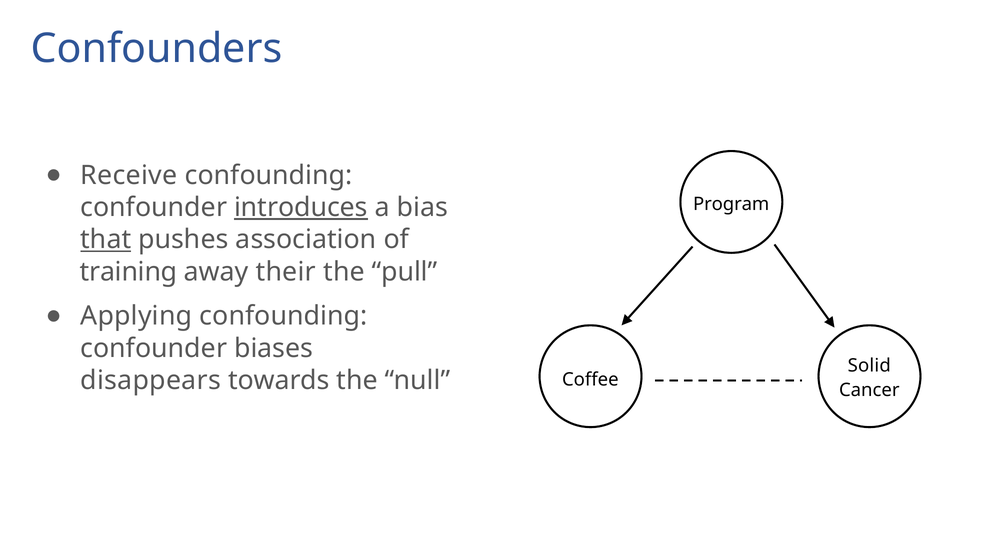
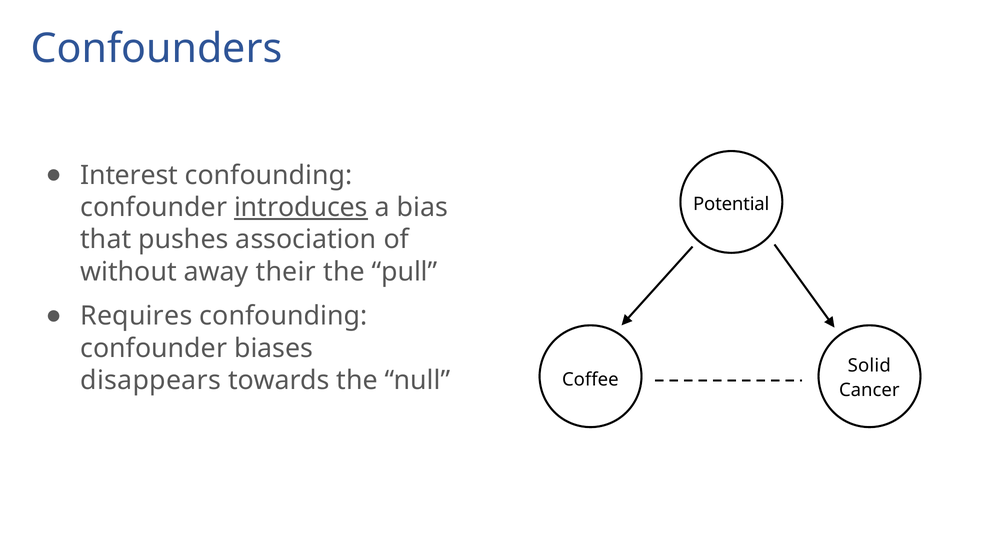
Receive: Receive -> Interest (129, 175)
Program: Program -> Potential (731, 204)
that underline: present -> none (106, 240)
training: training -> without (129, 272)
Applying: Applying -> Requires (136, 316)
